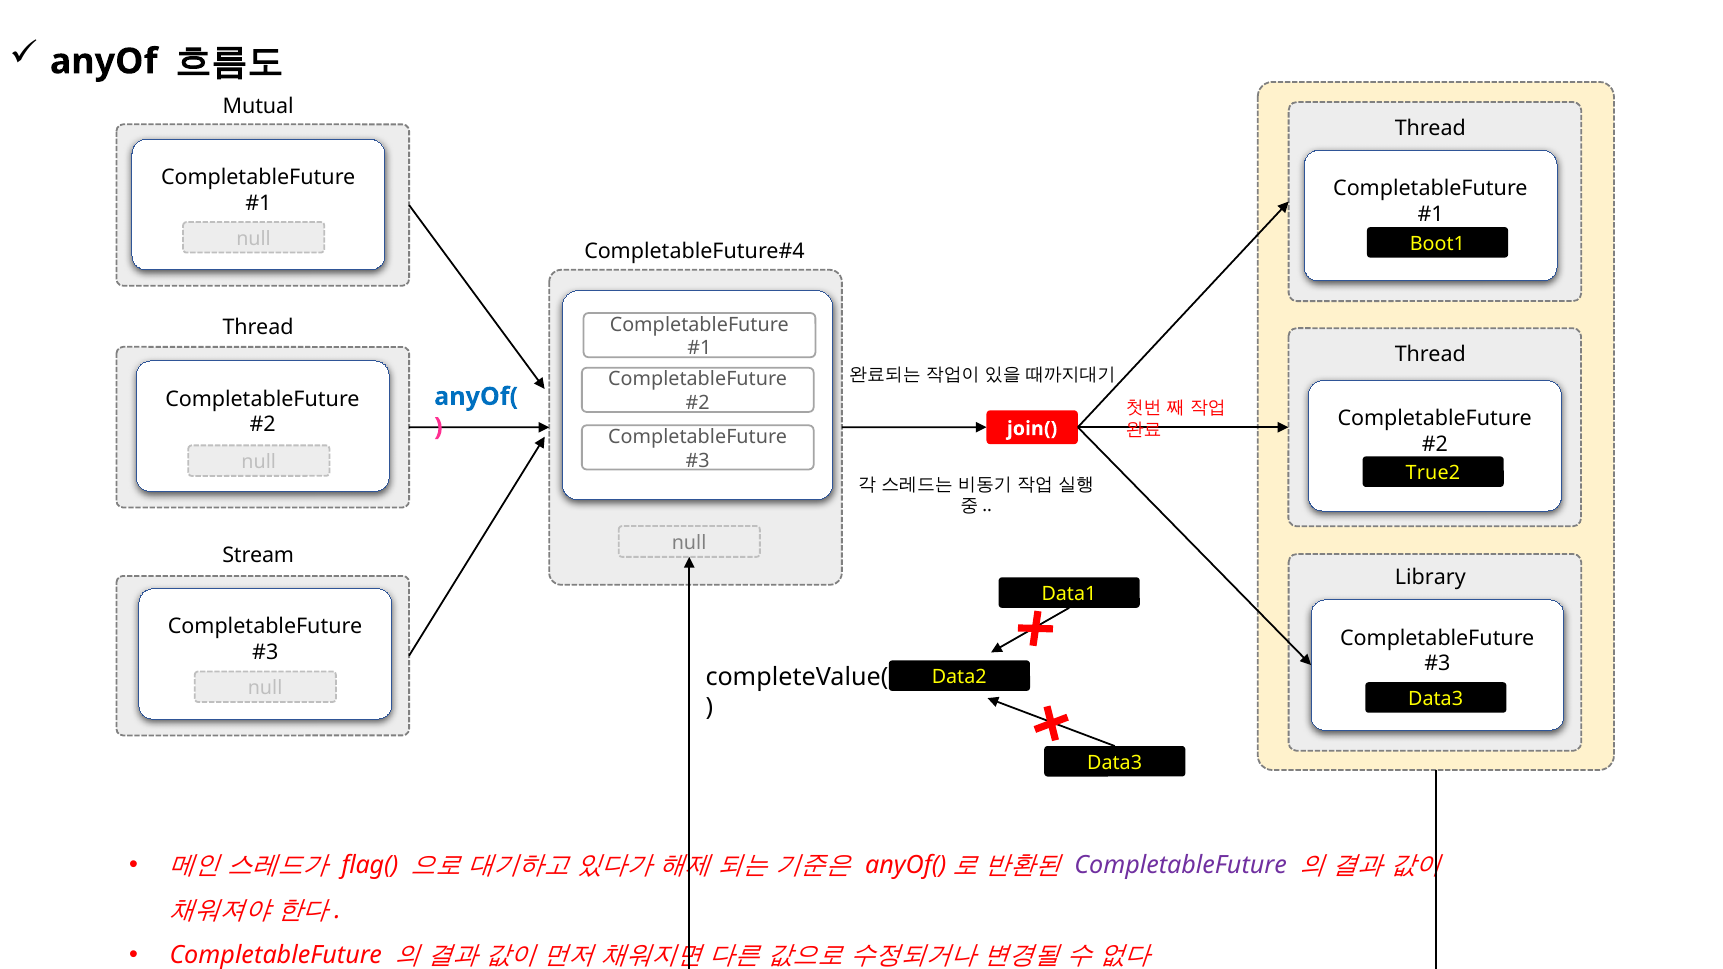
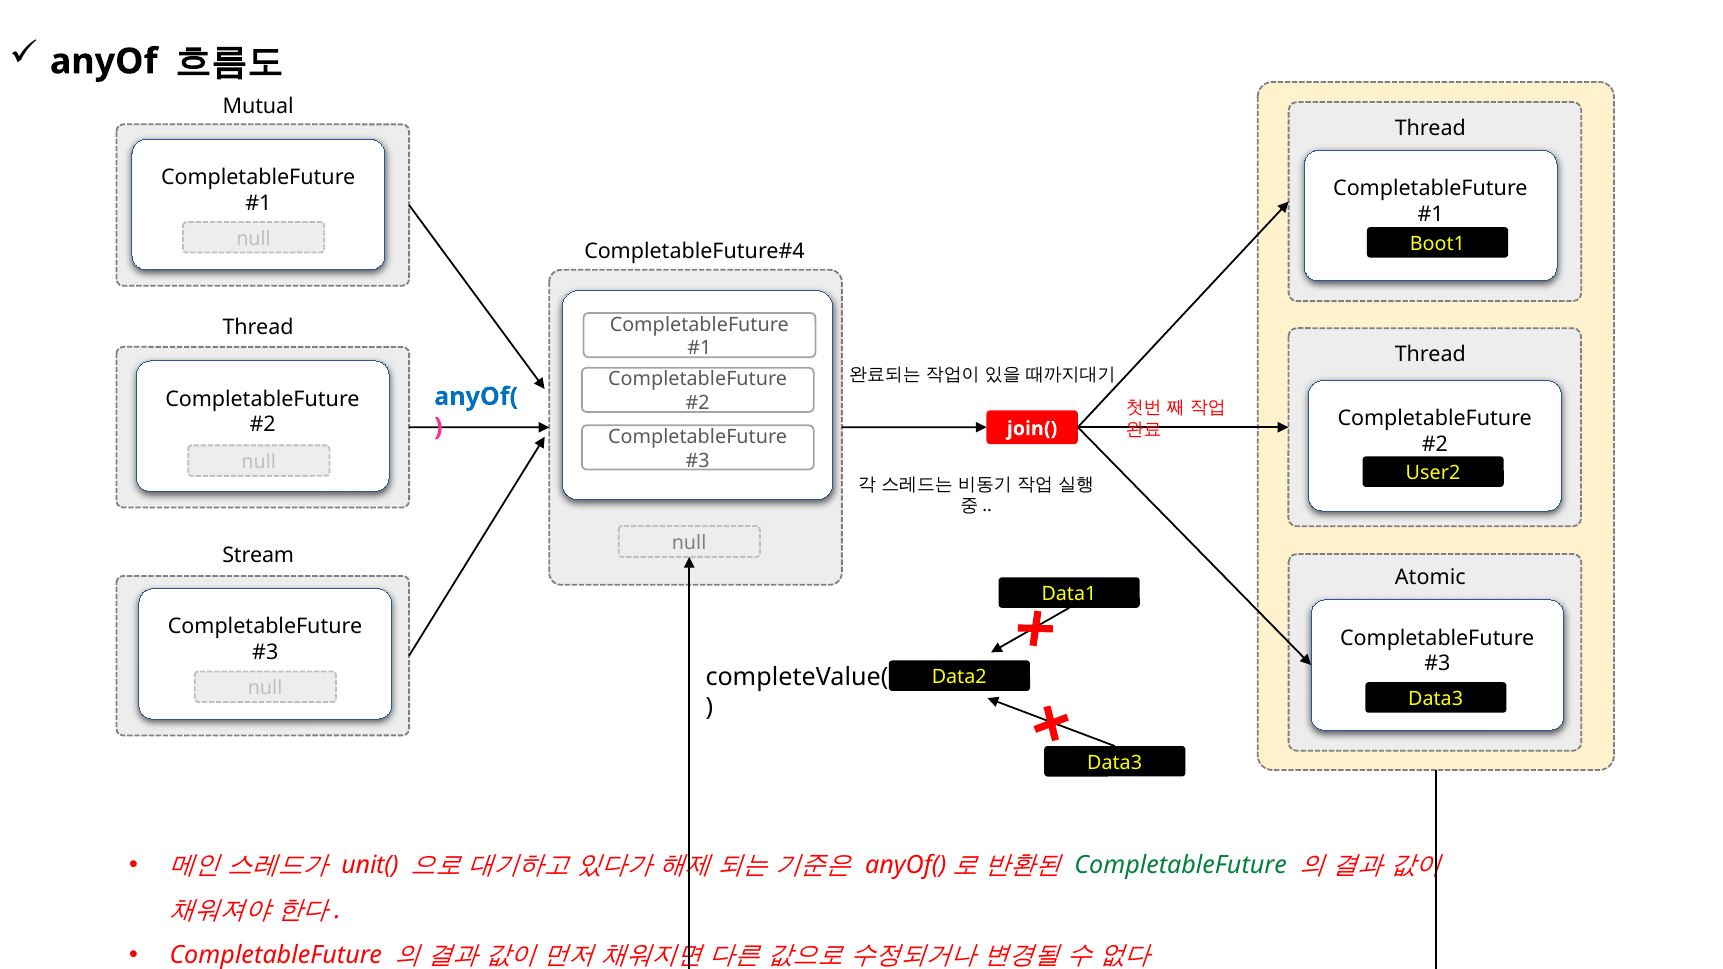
True2: True2 -> User2 (1433, 473)
Library: Library -> Atomic (1430, 578)
flag(: flag( -> unit( (370, 865)
CompletableFuture colour: purple -> green (1181, 865)
